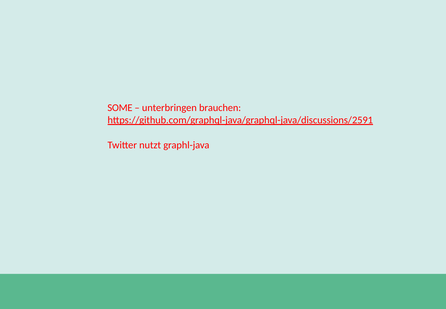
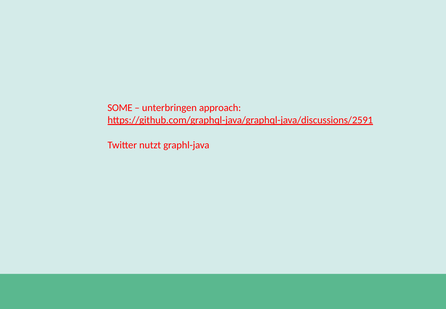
brauchen: brauchen -> approach (220, 108)
